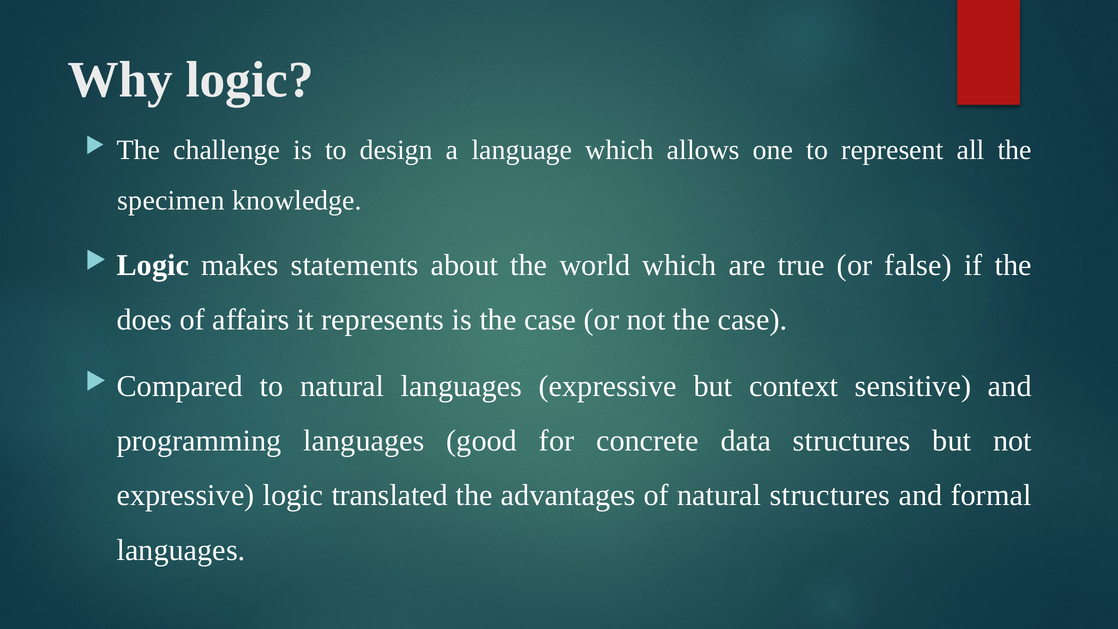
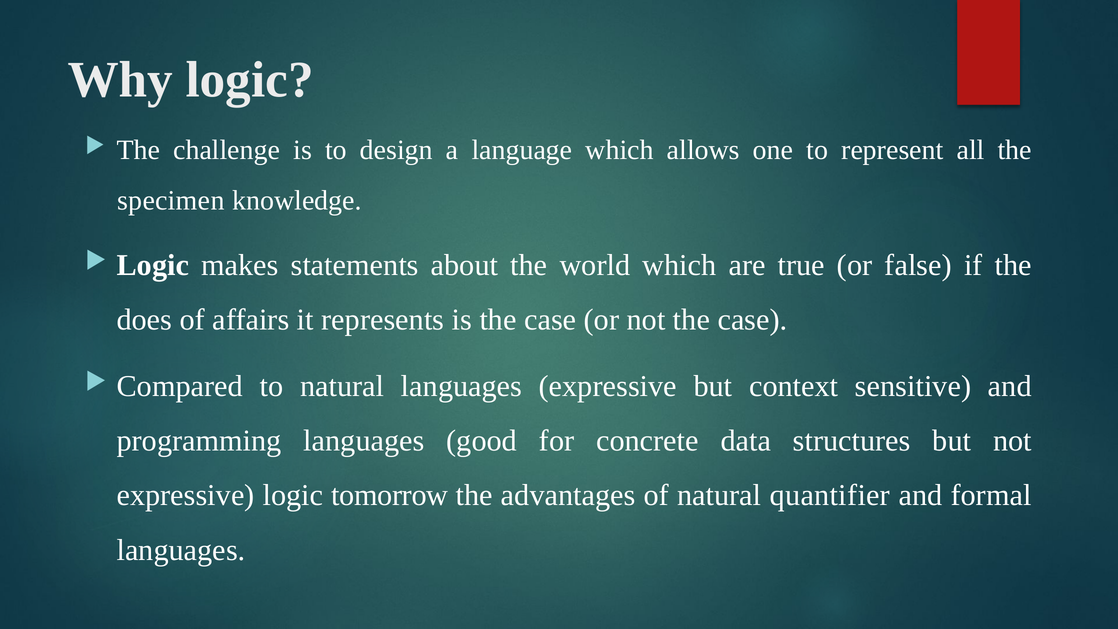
translated: translated -> tomorrow (390, 495)
natural structures: structures -> quantifier (830, 495)
